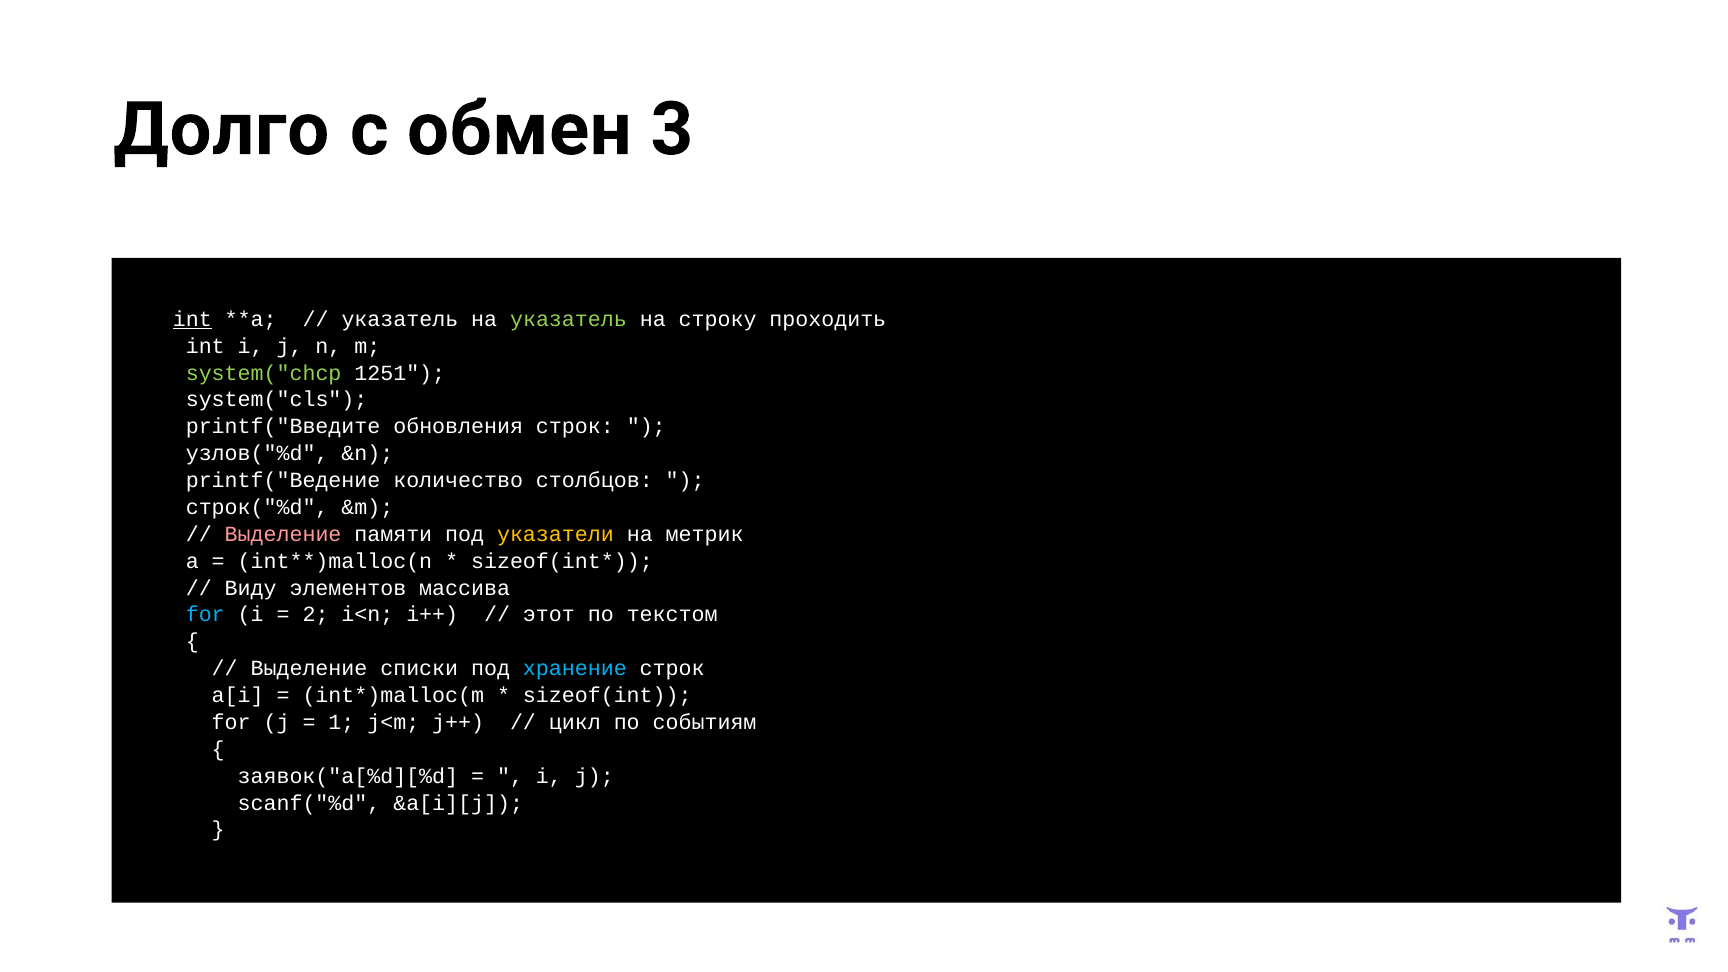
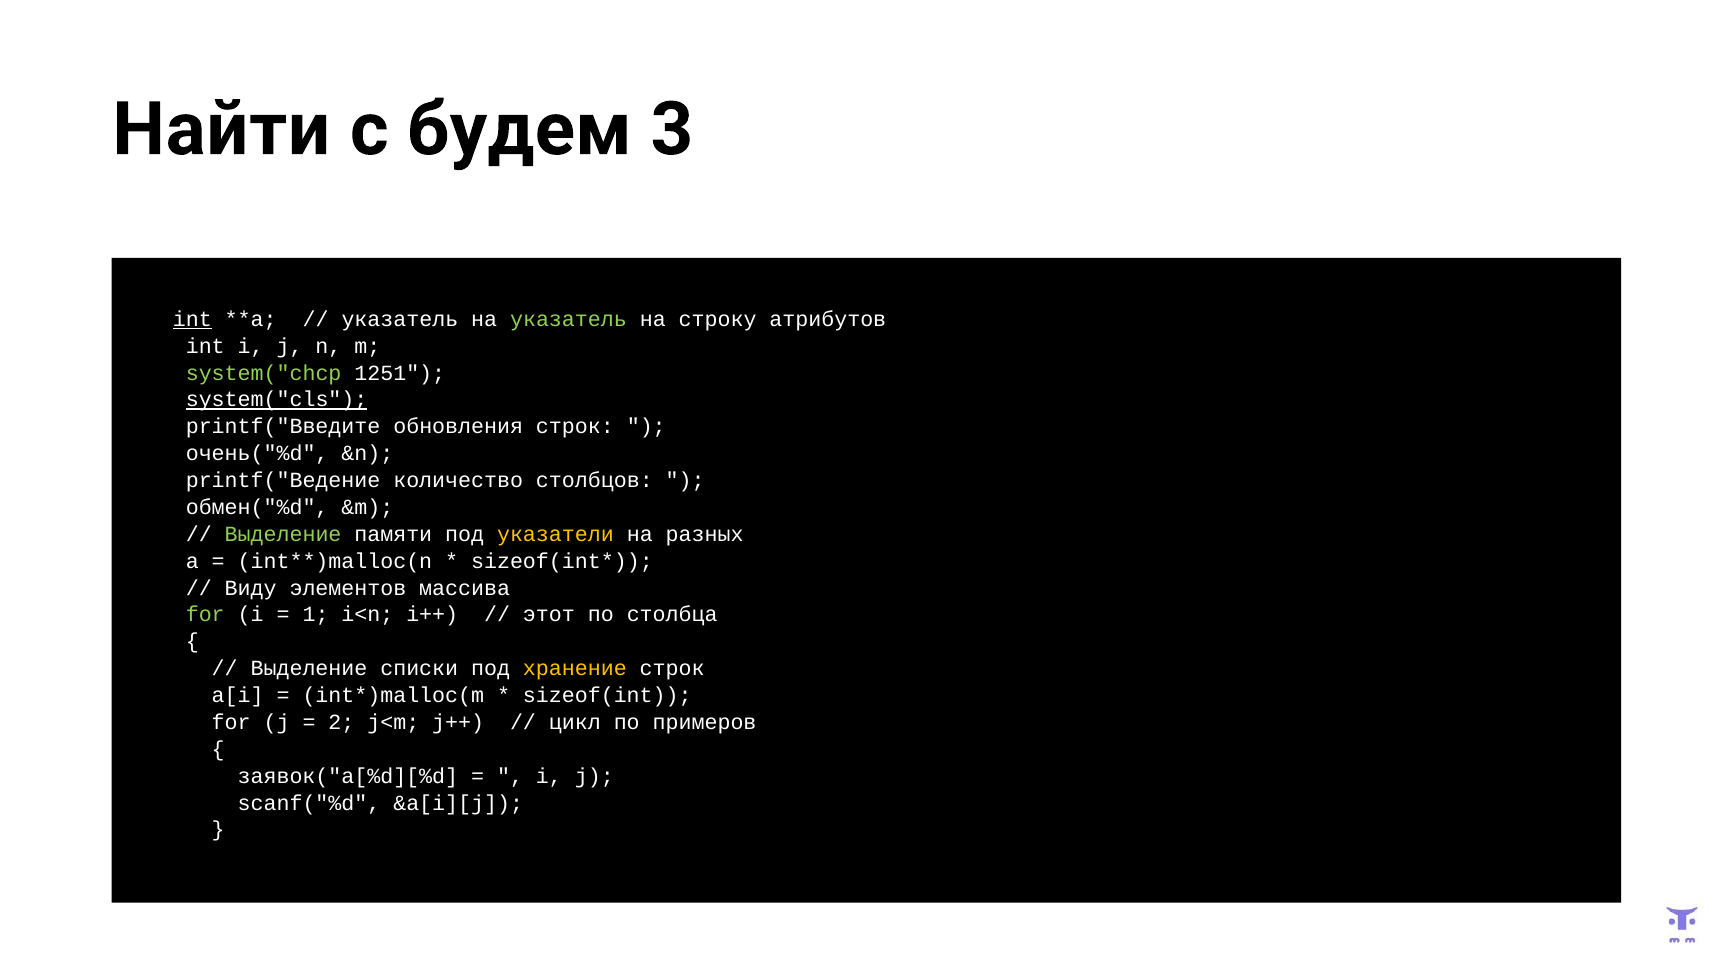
Долго: Долго -> Найти (221, 130)
обмен: обмен -> будем (519, 130)
проходить: проходить -> атрибутов (828, 319)
system("cls underline: none -> present (277, 400)
узлов("%d: узлов("%d -> очень("%d (257, 454)
строк("%d: строк("%d -> обмен("%d (257, 507)
Выделение colour: pink -> light green (283, 534)
метрик: метрик -> разных (705, 534)
for colour: light blue -> light green (205, 615)
2: 2 -> 1 (316, 615)
текстом: текстом -> столбца (672, 615)
хранение colour: light blue -> yellow (575, 669)
1: 1 -> 2 (341, 722)
событиям: событиям -> примеров (705, 722)
